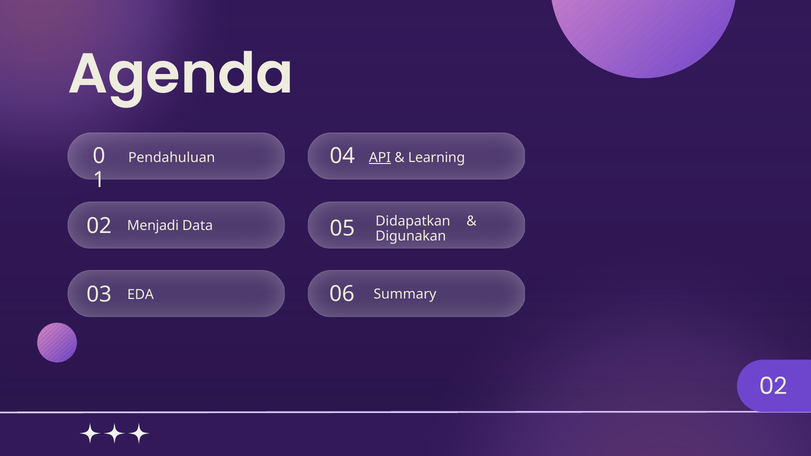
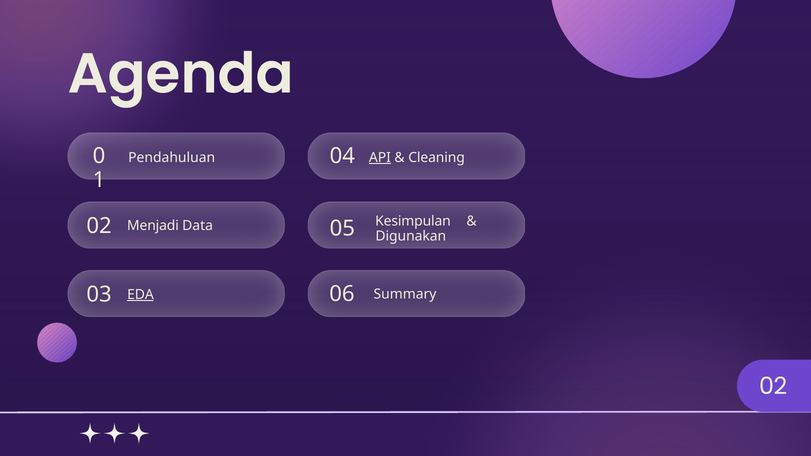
Learning: Learning -> Cleaning (437, 158)
Didapatkan: Didapatkan -> Kesimpulan (413, 221)
EDA underline: none -> present (141, 295)
